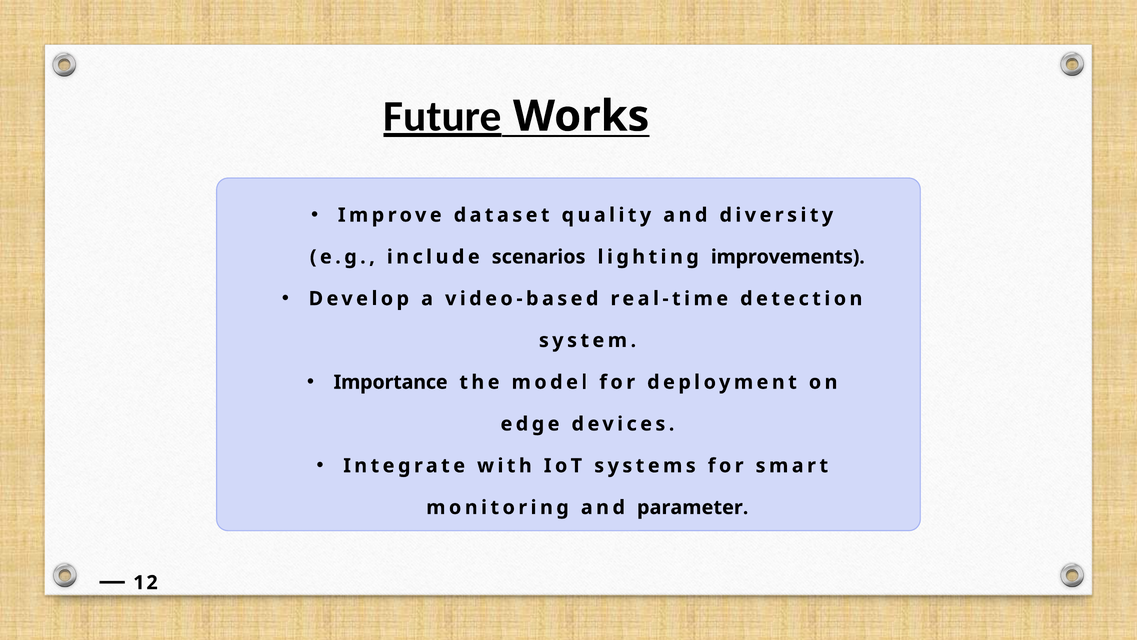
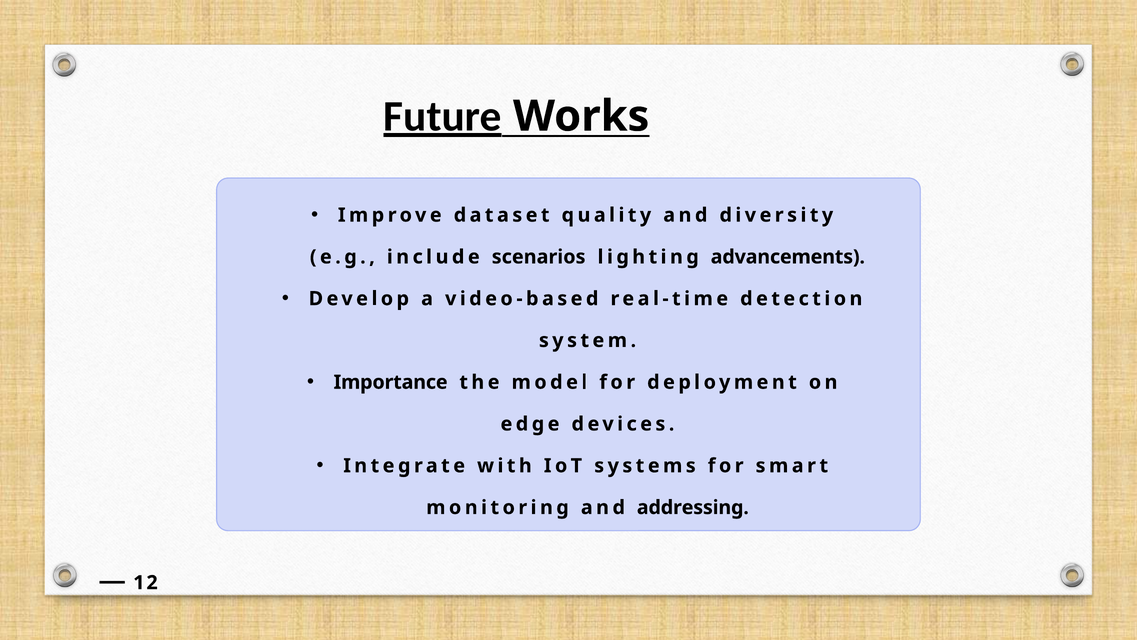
improvements: improvements -> advancements (788, 257)
parameter: parameter -> addressing (693, 507)
